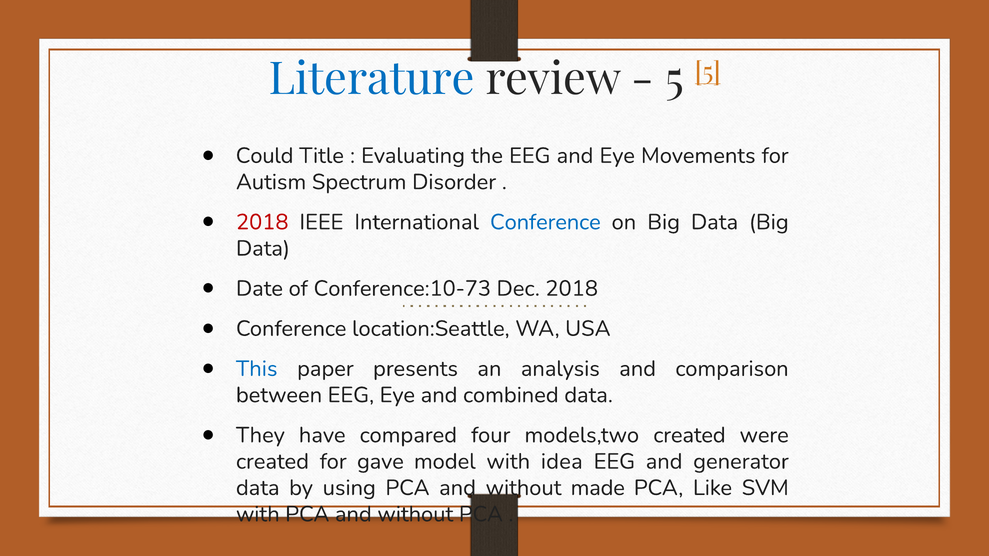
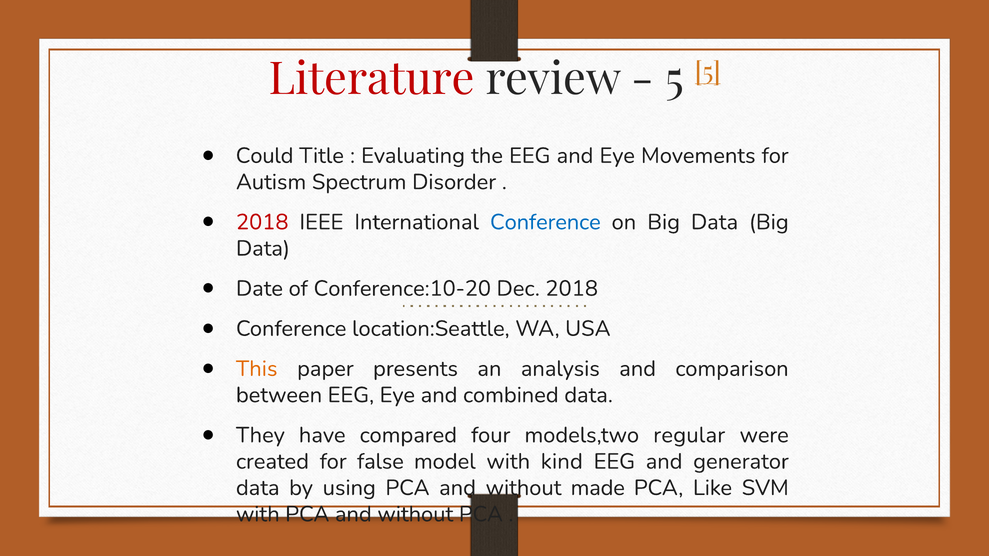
Literature colour: blue -> red (372, 80)
Conference:10-73: Conference:10-73 -> Conference:10-20 (402, 289)
This colour: blue -> orange (257, 369)
models,two created: created -> regular (689, 435)
gave: gave -> false (380, 462)
idea: idea -> kind (562, 462)
